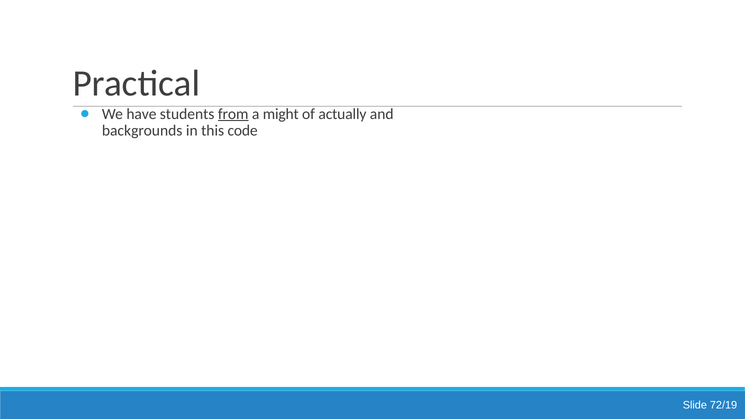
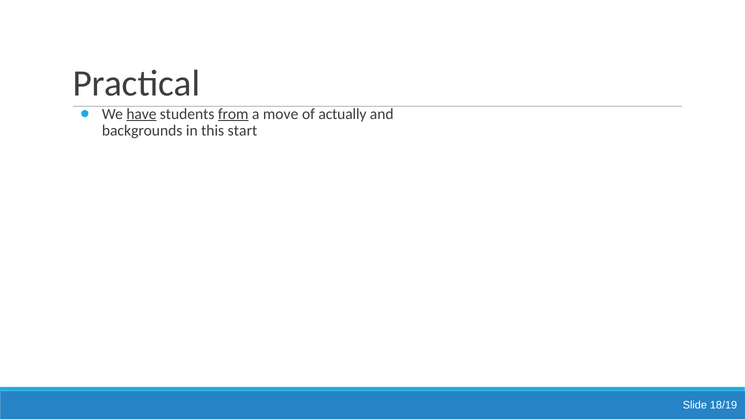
have underline: none -> present (141, 114)
might: might -> move (281, 114)
code: code -> start (242, 131)
72/19: 72/19 -> 18/19 (724, 405)
